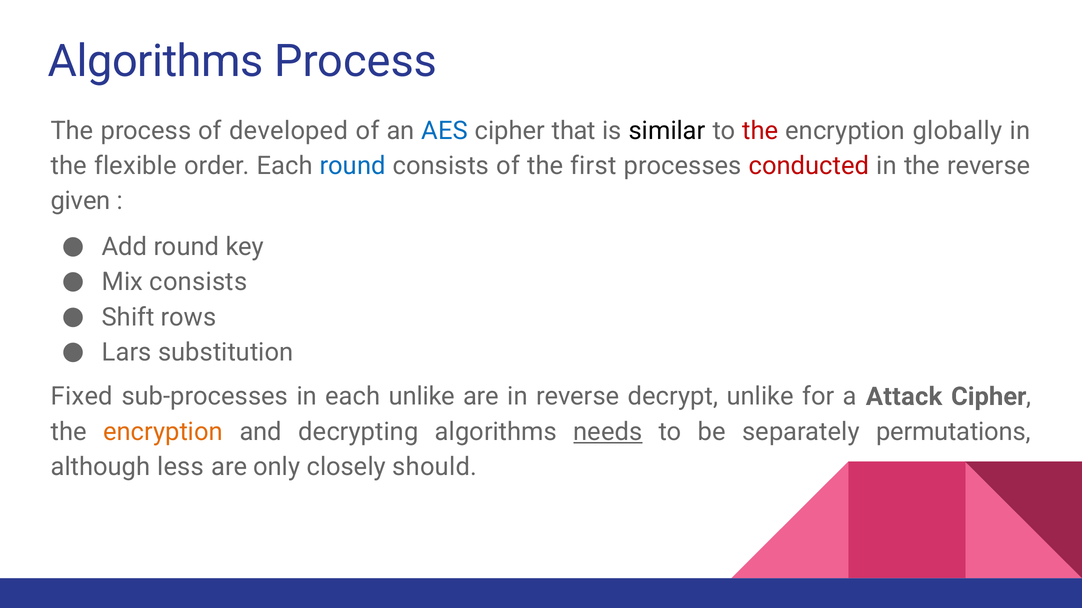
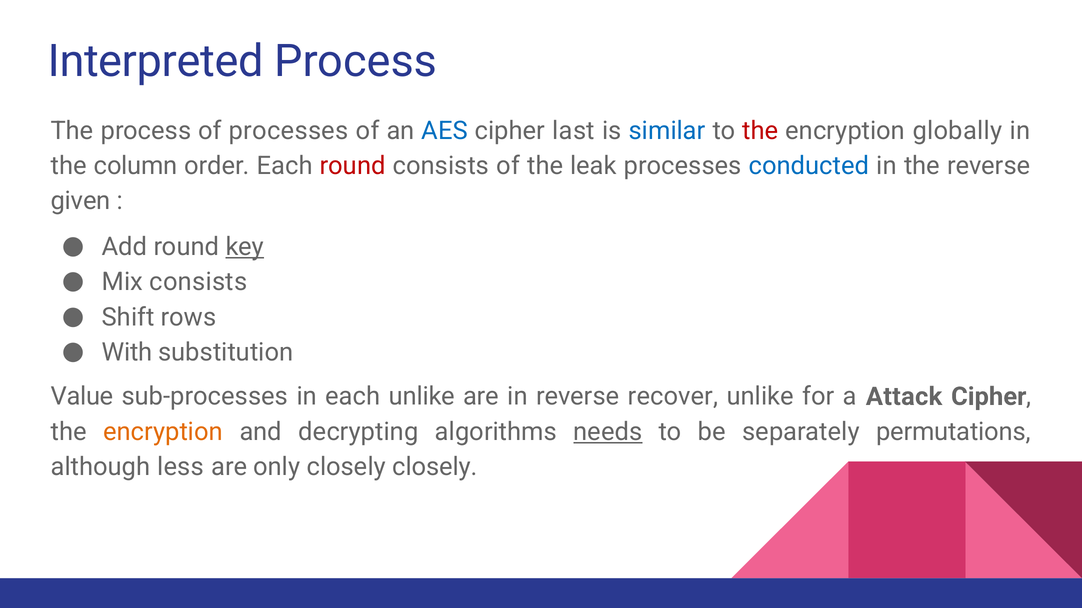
Algorithms: Algorithms -> Interpreted (156, 61)
of developed: developed -> processes (289, 131)
that: that -> last (574, 131)
similar colour: black -> blue (667, 131)
flexible: flexible -> column (136, 166)
round colour: blue -> red (353, 166)
first: first -> leak (594, 166)
conducted colour: red -> blue (809, 166)
key underline: none -> present (245, 247)
Lars: Lars -> With (127, 353)
Fixed: Fixed -> Value (82, 397)
decrypt: decrypt -> recover (673, 397)
closely should: should -> closely (435, 467)
